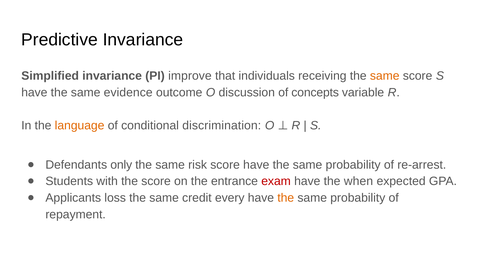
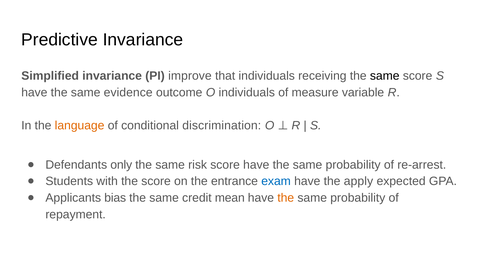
same colour: orange -> black (385, 76)
O discussion: discussion -> individuals (247, 93)
concepts: concepts -> measure (315, 93)
exam colour: red -> blue (276, 182)
when: when -> apply (358, 182)
loss: loss -> bias (115, 198)
every: every -> mean (230, 198)
